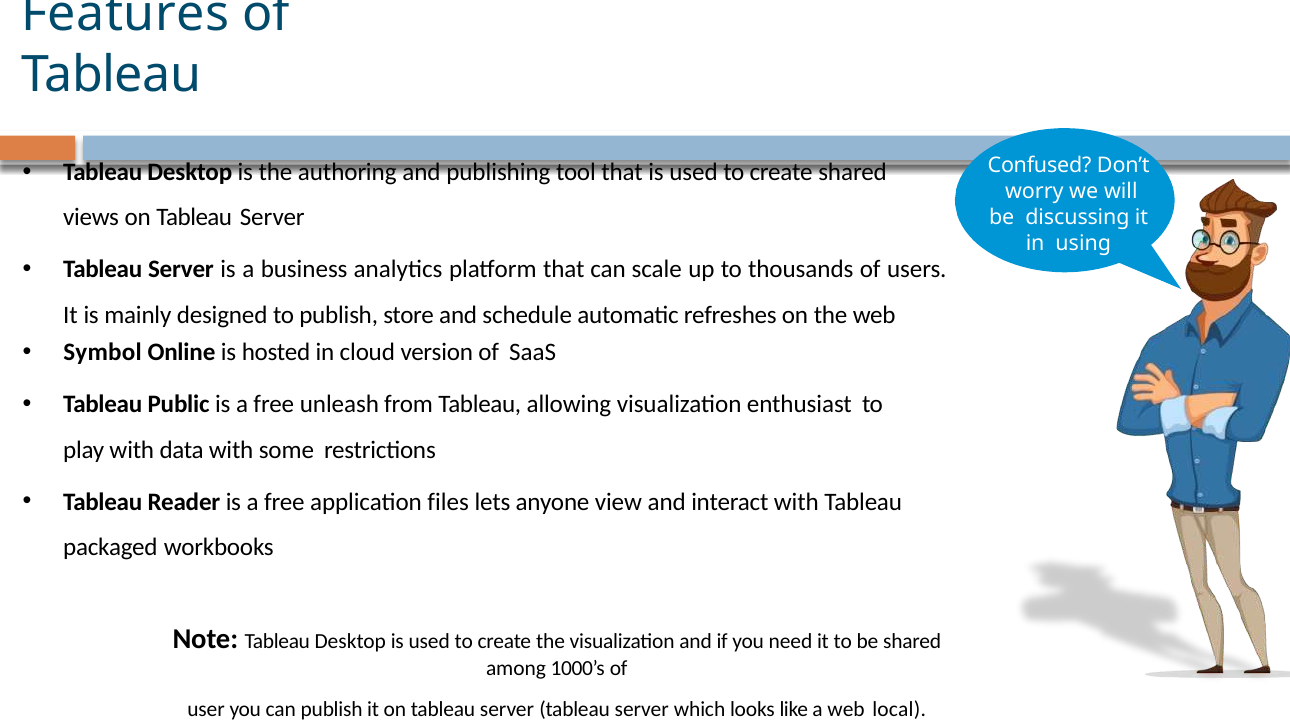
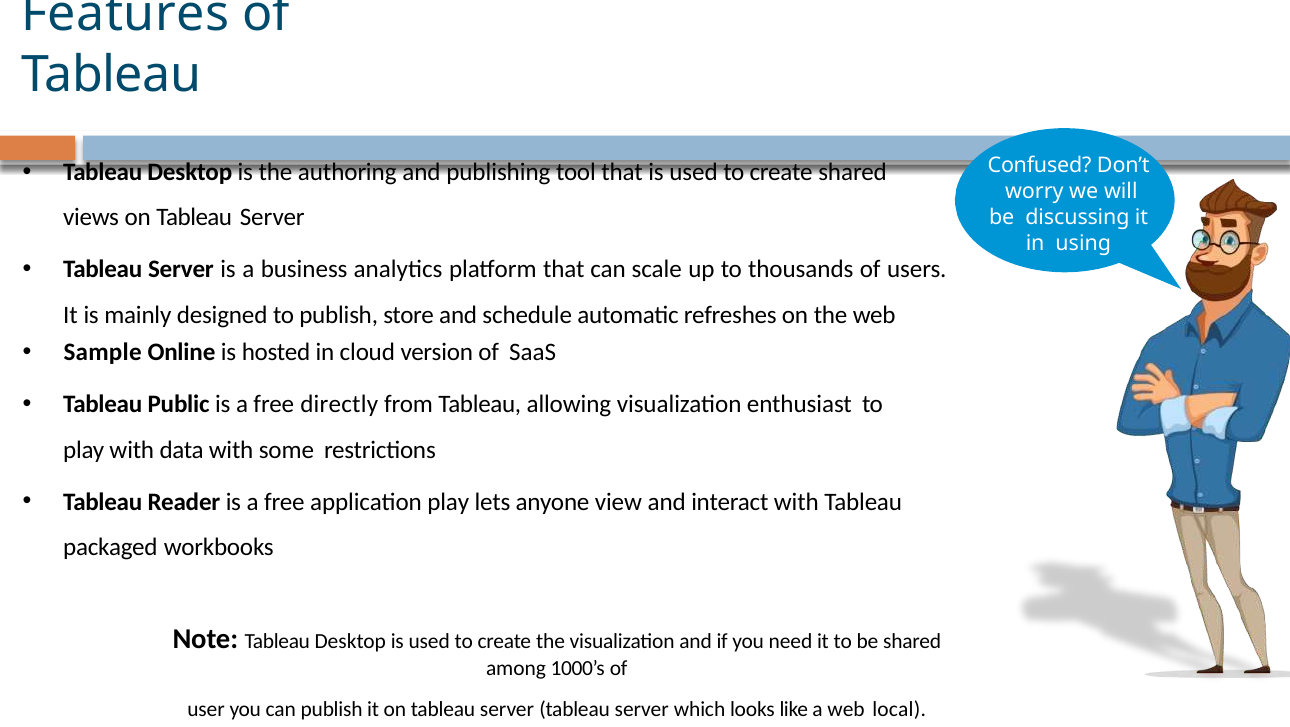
Symbol: Symbol -> Sample (103, 352)
unleash: unleash -> directly (339, 404)
application files: files -> play (448, 502)
